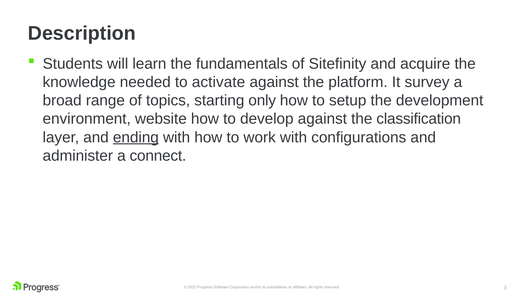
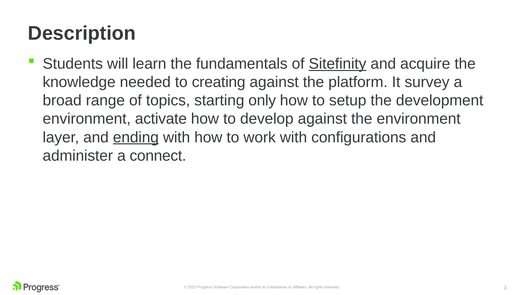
Sitefinity underline: none -> present (338, 64)
activate: activate -> creating (219, 82)
website: website -> activate (161, 119)
the classification: classification -> environment (419, 119)
